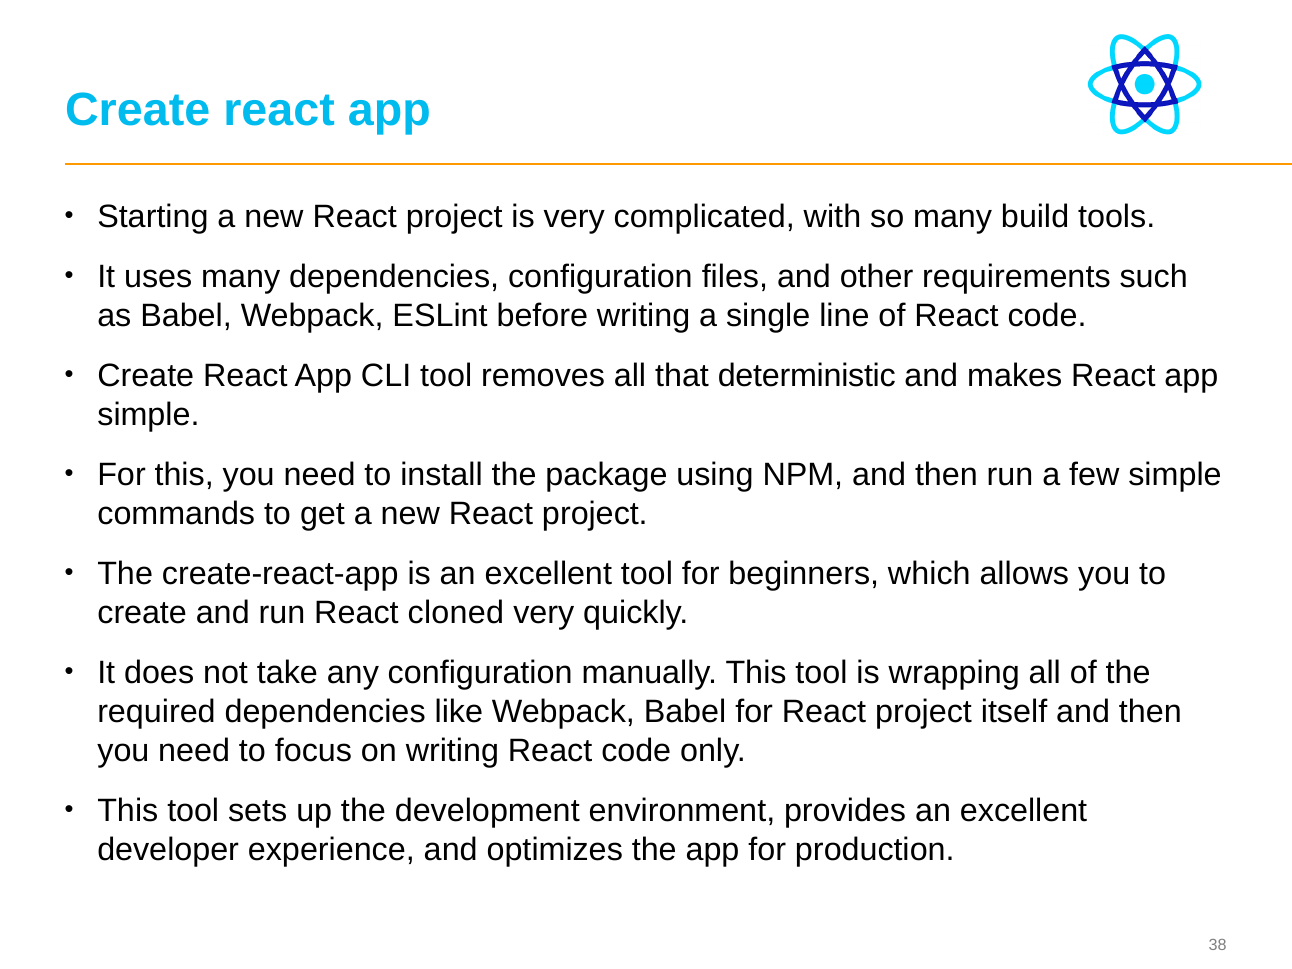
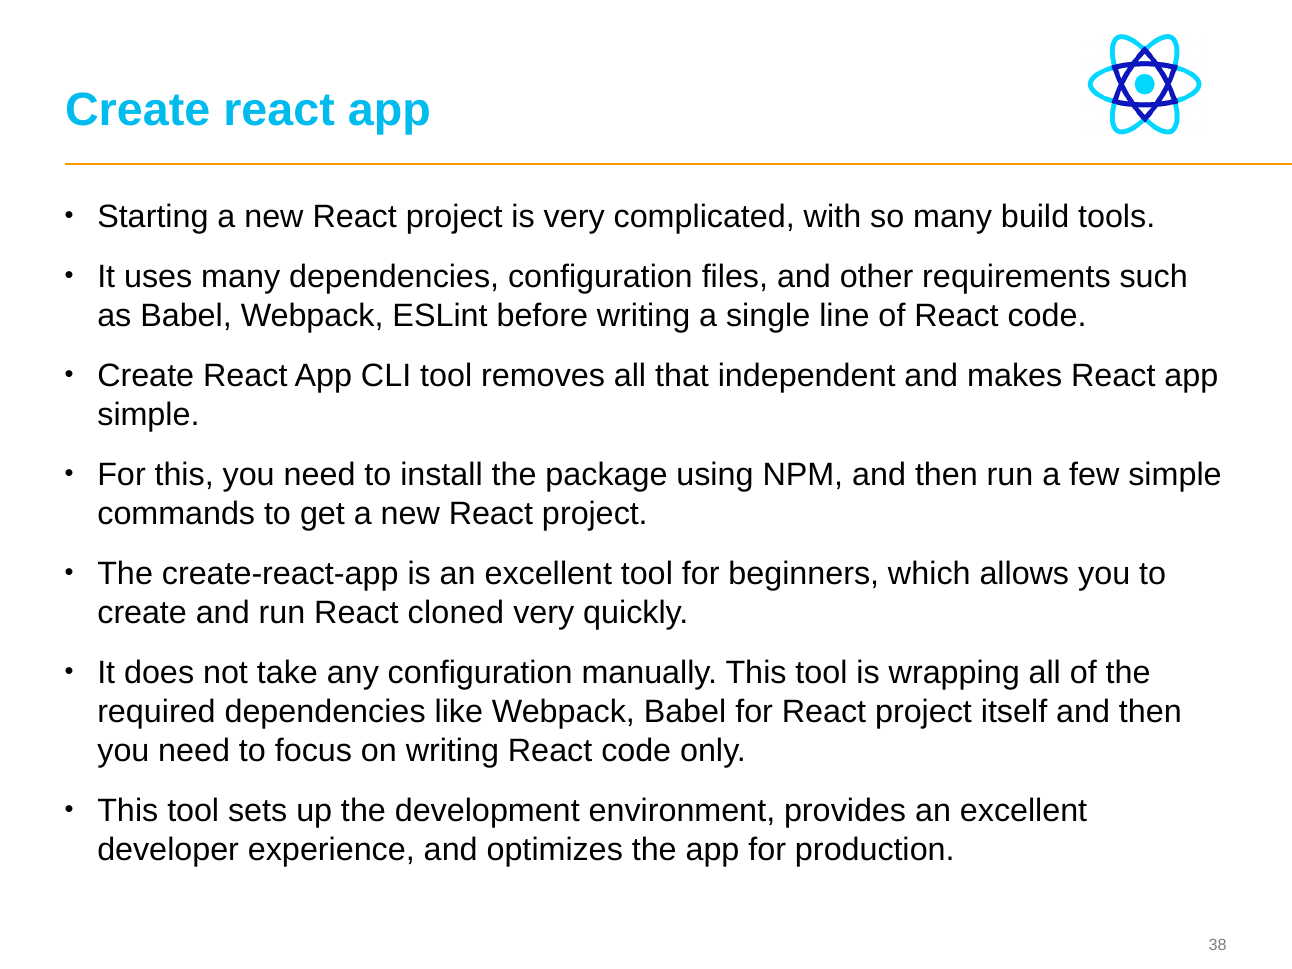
deterministic: deterministic -> independent (807, 376)
